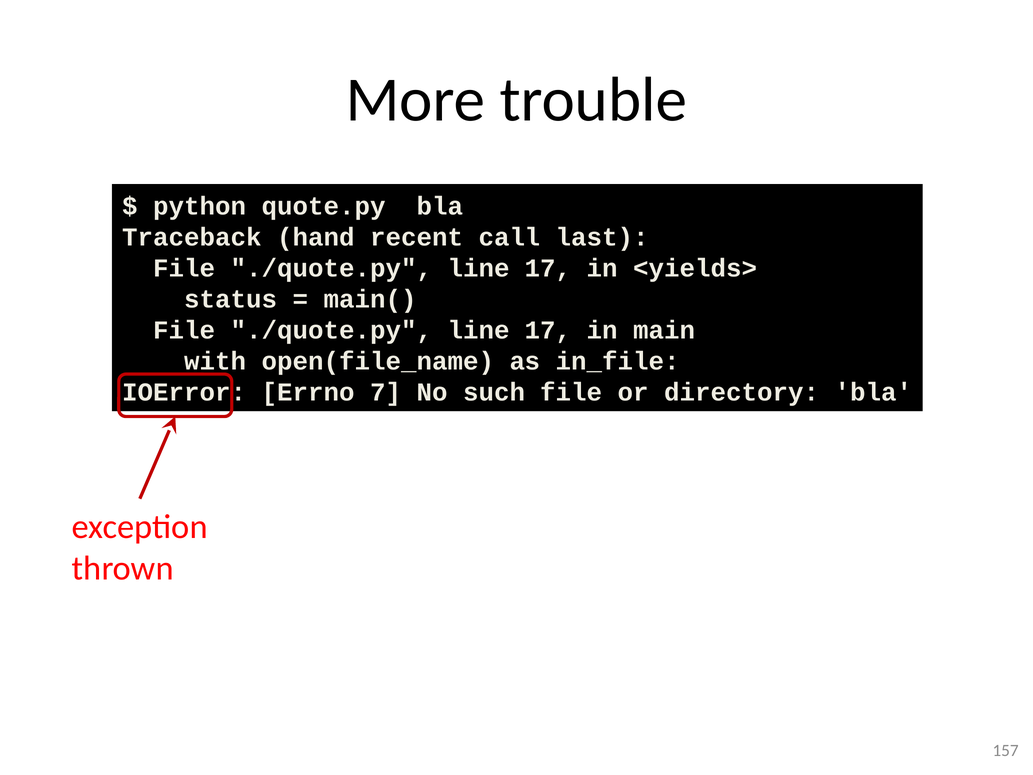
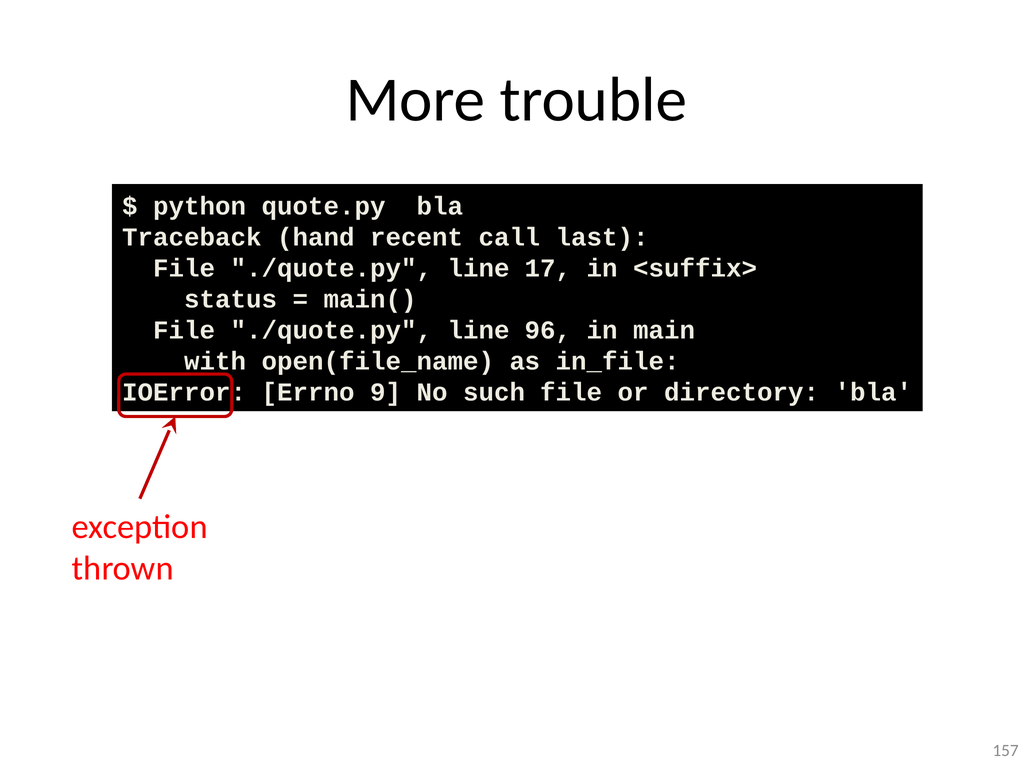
<yields>: <yields> -> <suffix> (695, 268)
17: 17 -> 96 (548, 330)
7: 7 -> 9 (386, 392)
